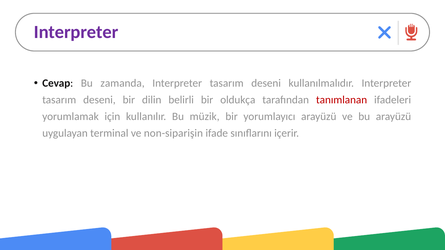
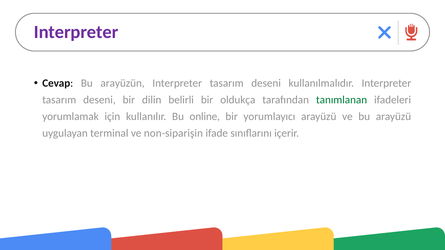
zamanda: zamanda -> arayüzün (123, 83)
tanımlanan colour: red -> green (342, 100)
müzik: müzik -> online (205, 117)
